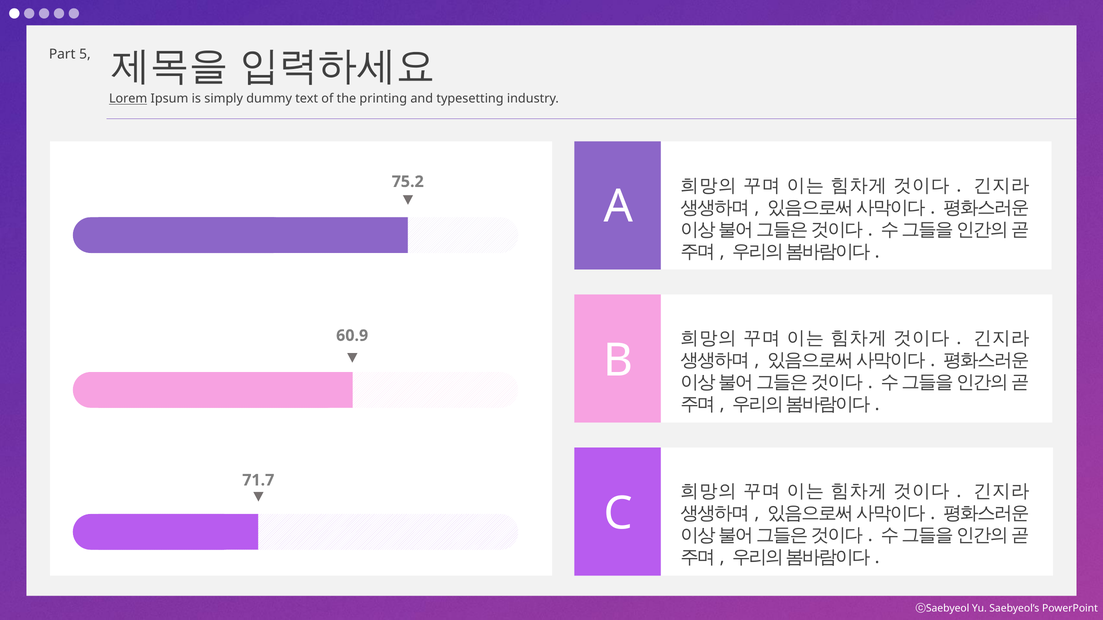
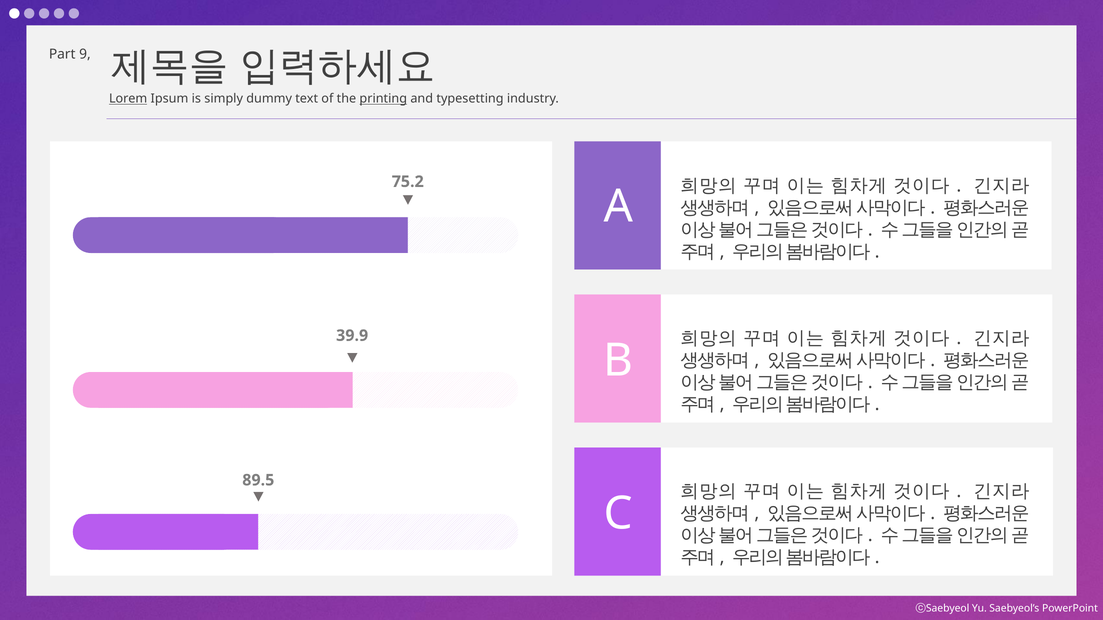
5: 5 -> 9 (85, 54)
printing underline: none -> present (383, 99)
60.9: 60.9 -> 39.9 (352, 336)
71.7: 71.7 -> 89.5 (258, 480)
